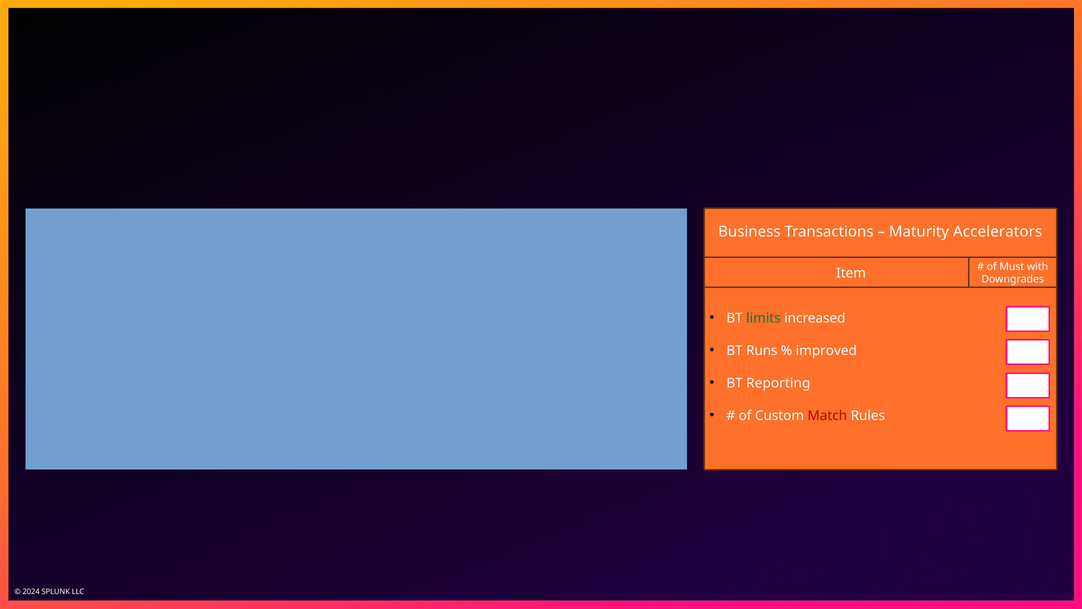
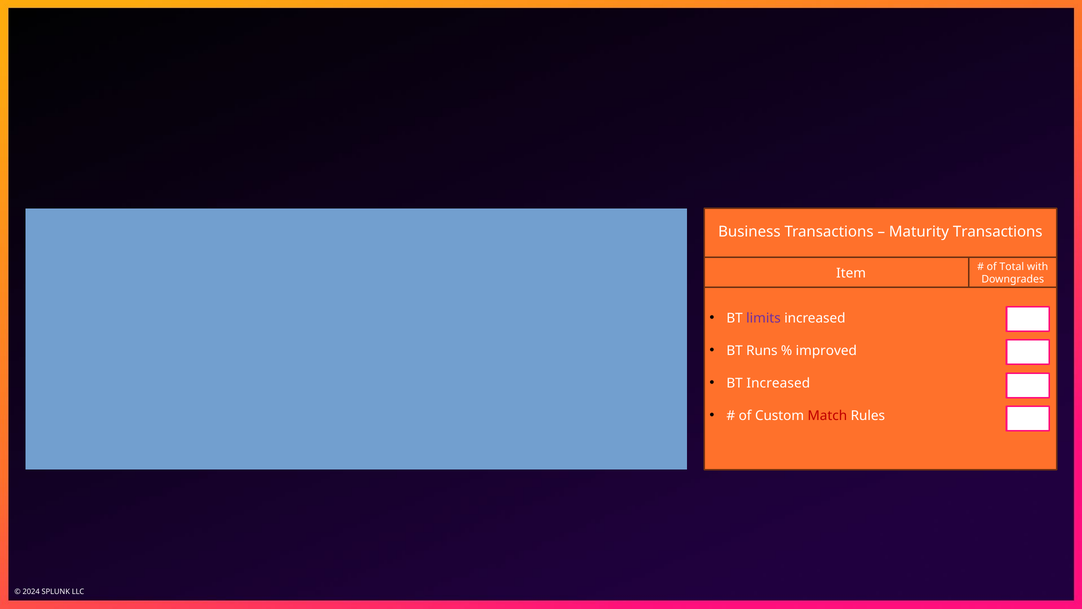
Maturity Accelerators: Accelerators -> Transactions (998, 232)
Must: Must -> Total (1012, 267)
limits colour: green -> purple (763, 318)
BT Reporting: Reporting -> Increased (778, 383)
